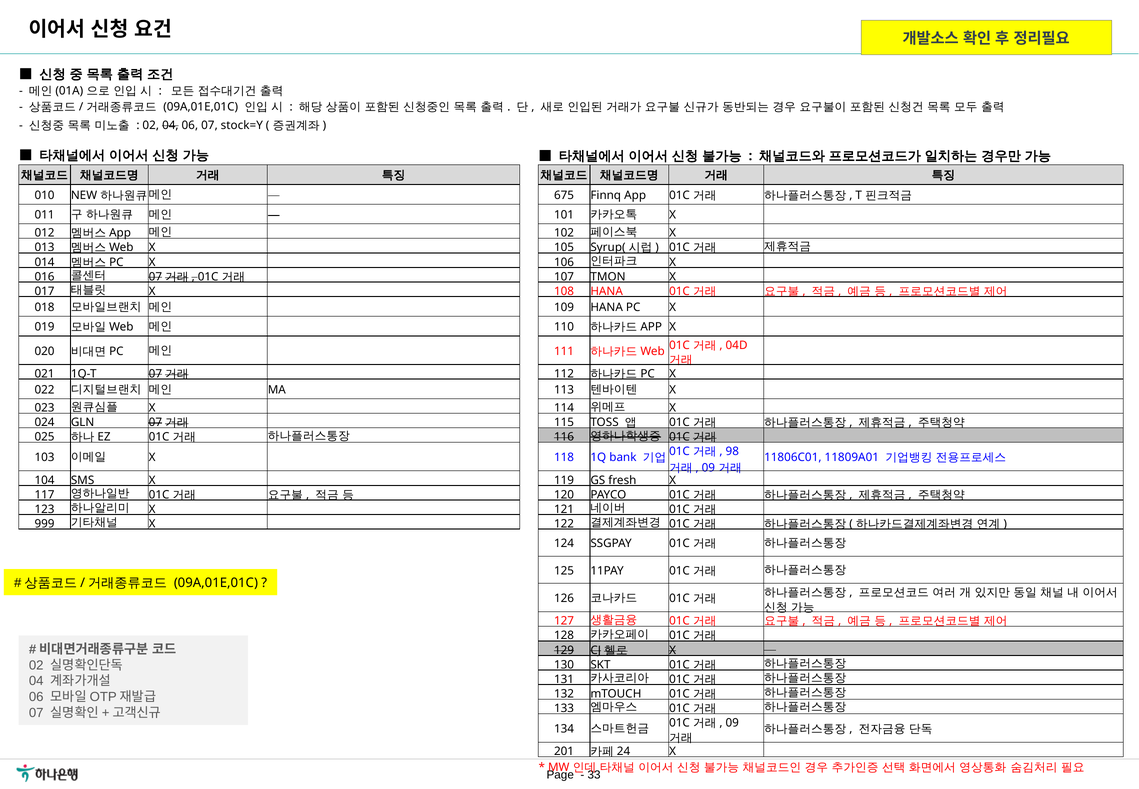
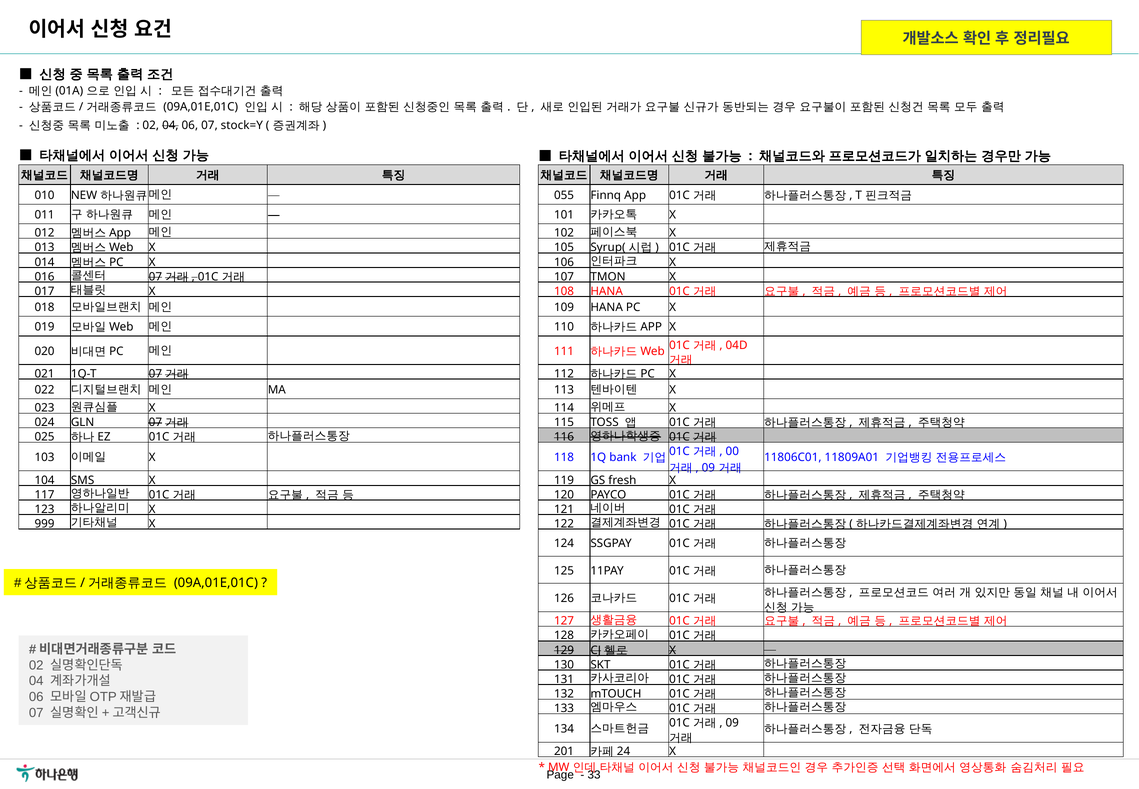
675: 675 -> 055 (564, 195)
98: 98 -> 00 (732, 451)
